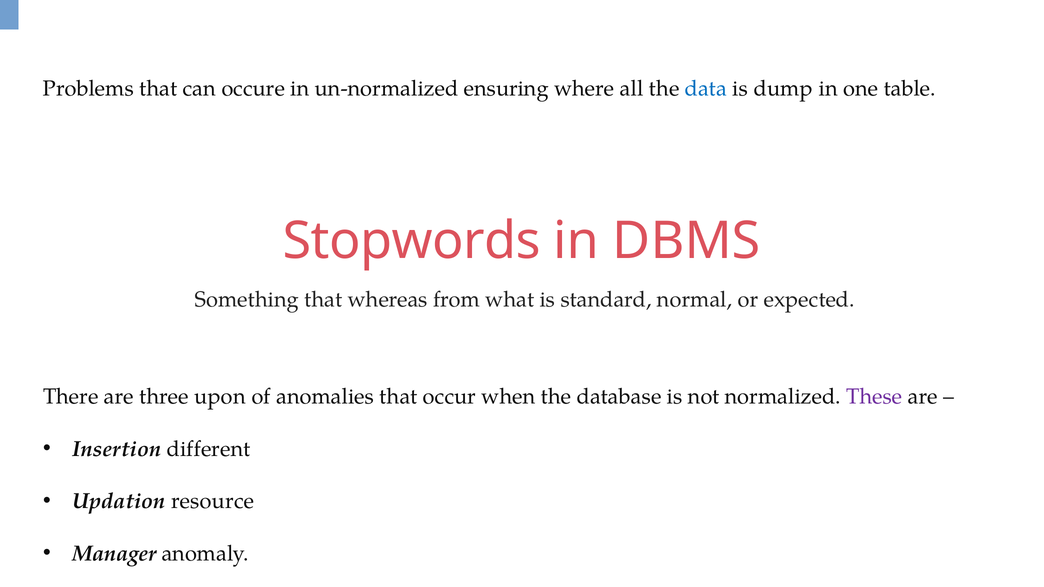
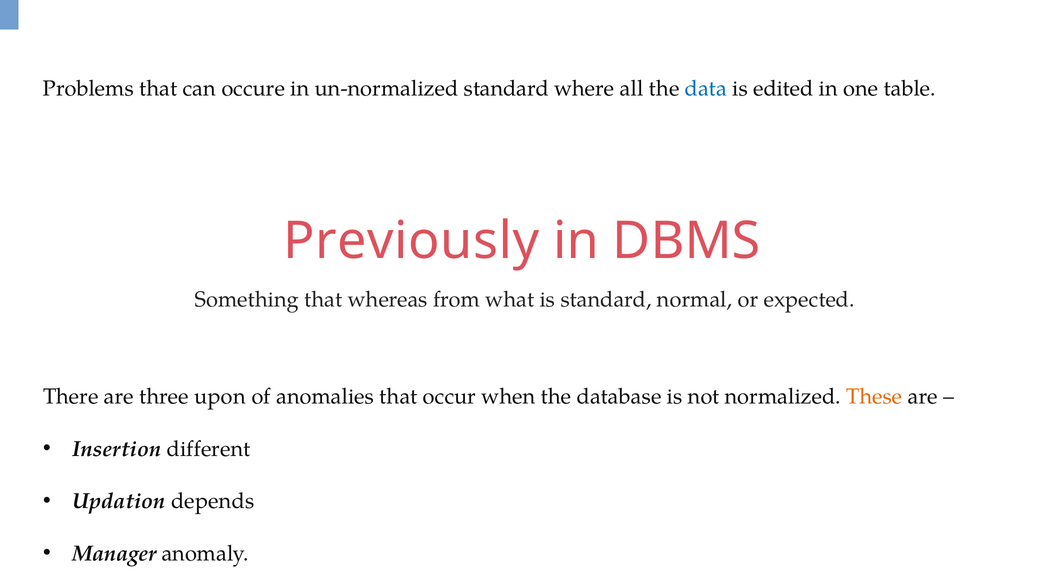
un-normalized ensuring: ensuring -> standard (506, 89)
dump: dump -> edited (783, 89)
Stopwords: Stopwords -> Previously (411, 241)
These colour: purple -> orange (874, 397)
resource: resource -> depends (213, 501)
